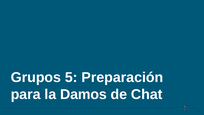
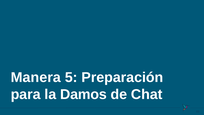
Grupos: Grupos -> Manera (36, 77)
